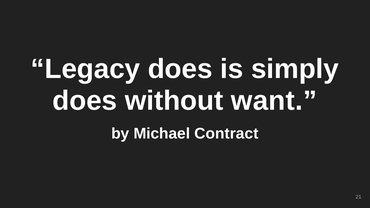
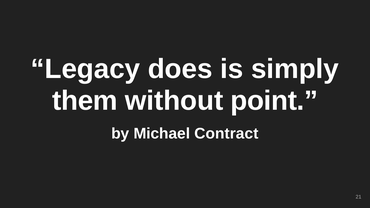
does: does -> them (85, 101)
want: want -> point (274, 101)
